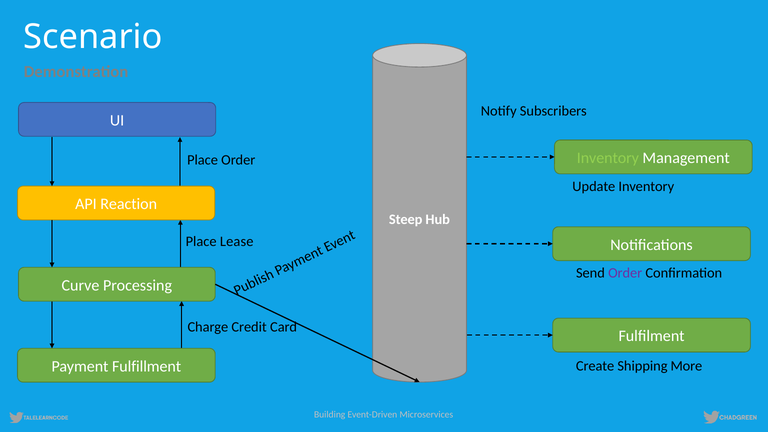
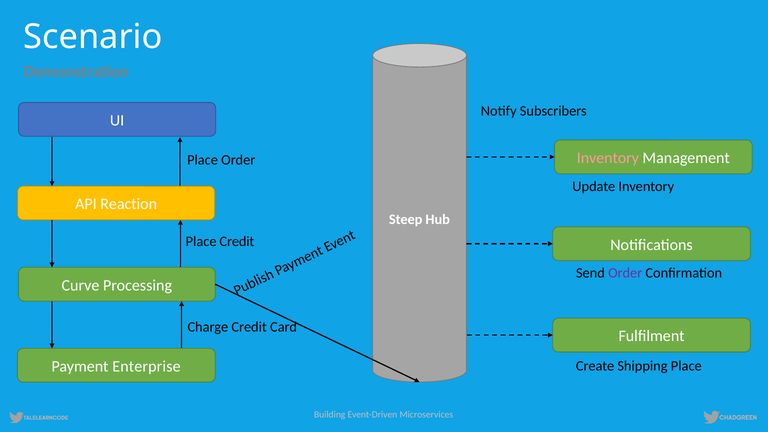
Inventory colour: light green -> pink (608, 158)
Place Lease: Lease -> Credit (237, 241)
Fulfillment: Fulfillment -> Enterprise (146, 366)
Shipping More: More -> Place (686, 366)
